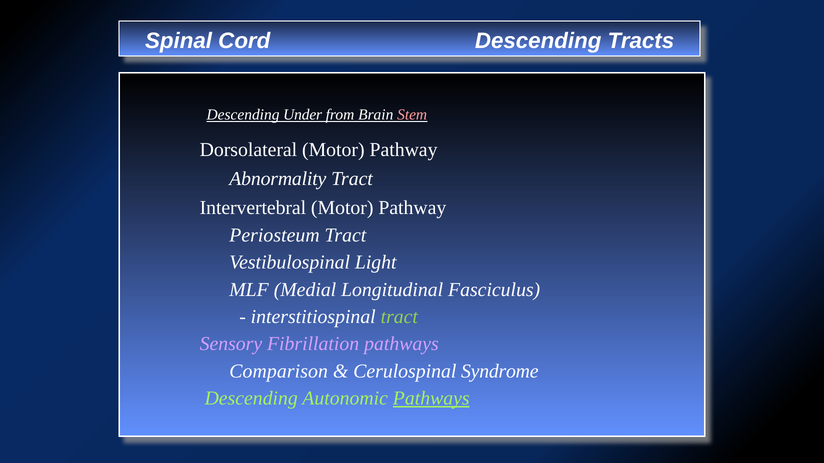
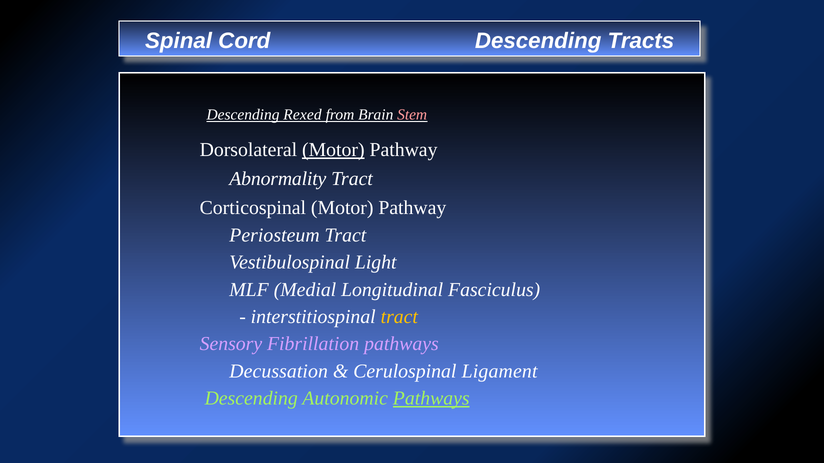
Under: Under -> Rexed (303, 115)
Motor underline: none -> present (333, 150)
Intervertebral: Intervertebral -> Corticospinal (253, 208)
tract colour: light green -> yellow (399, 317)
Comparison: Comparison -> Decussation (279, 371)
Syndrome: Syndrome -> Ligament (500, 371)
